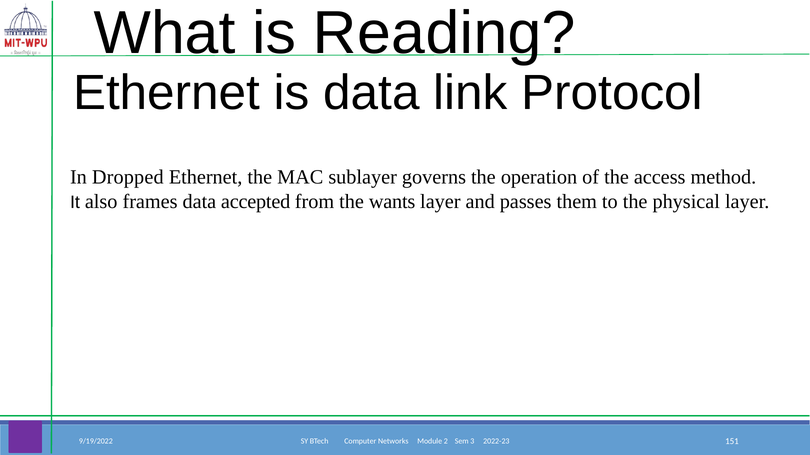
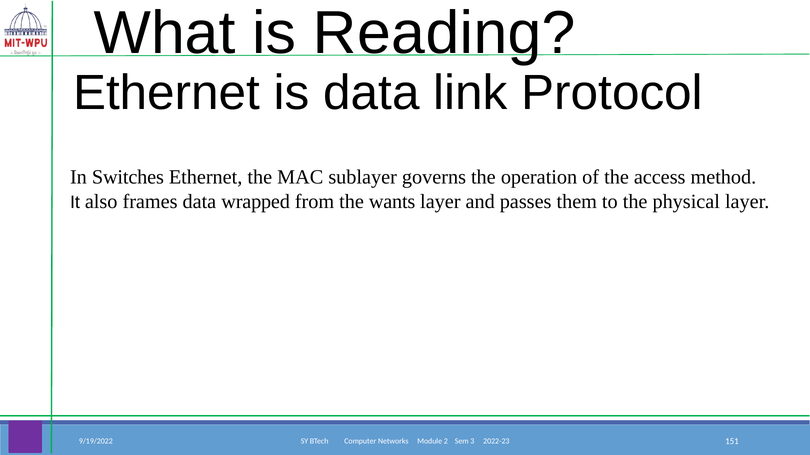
Dropped: Dropped -> Switches (128, 177)
accepted: accepted -> wrapped (256, 202)
